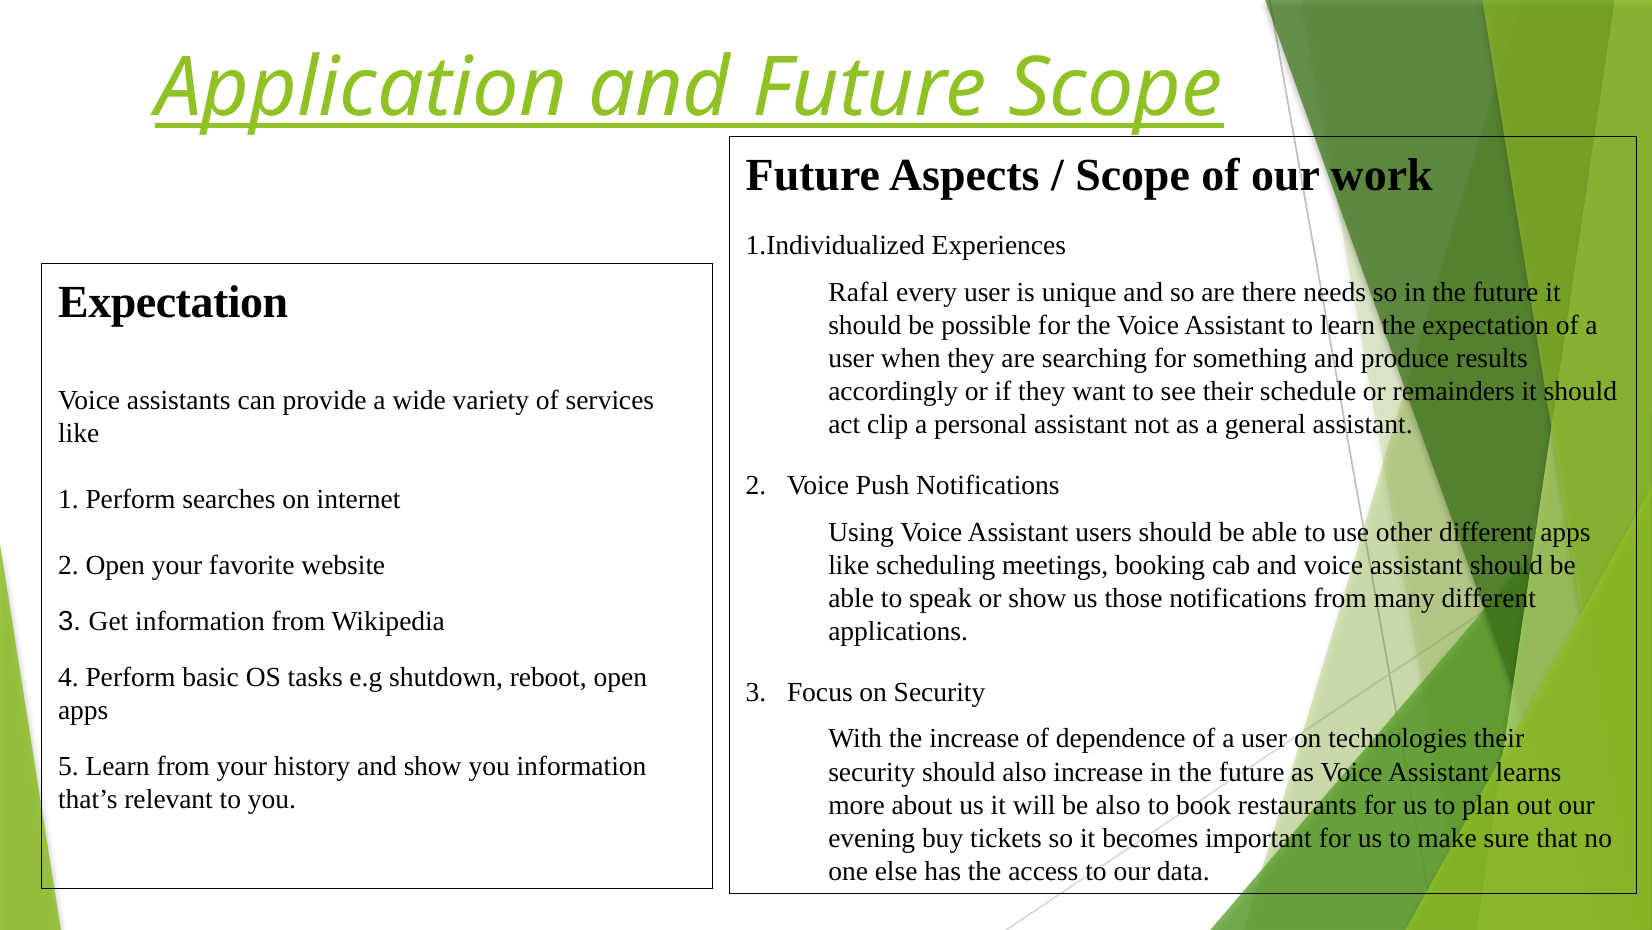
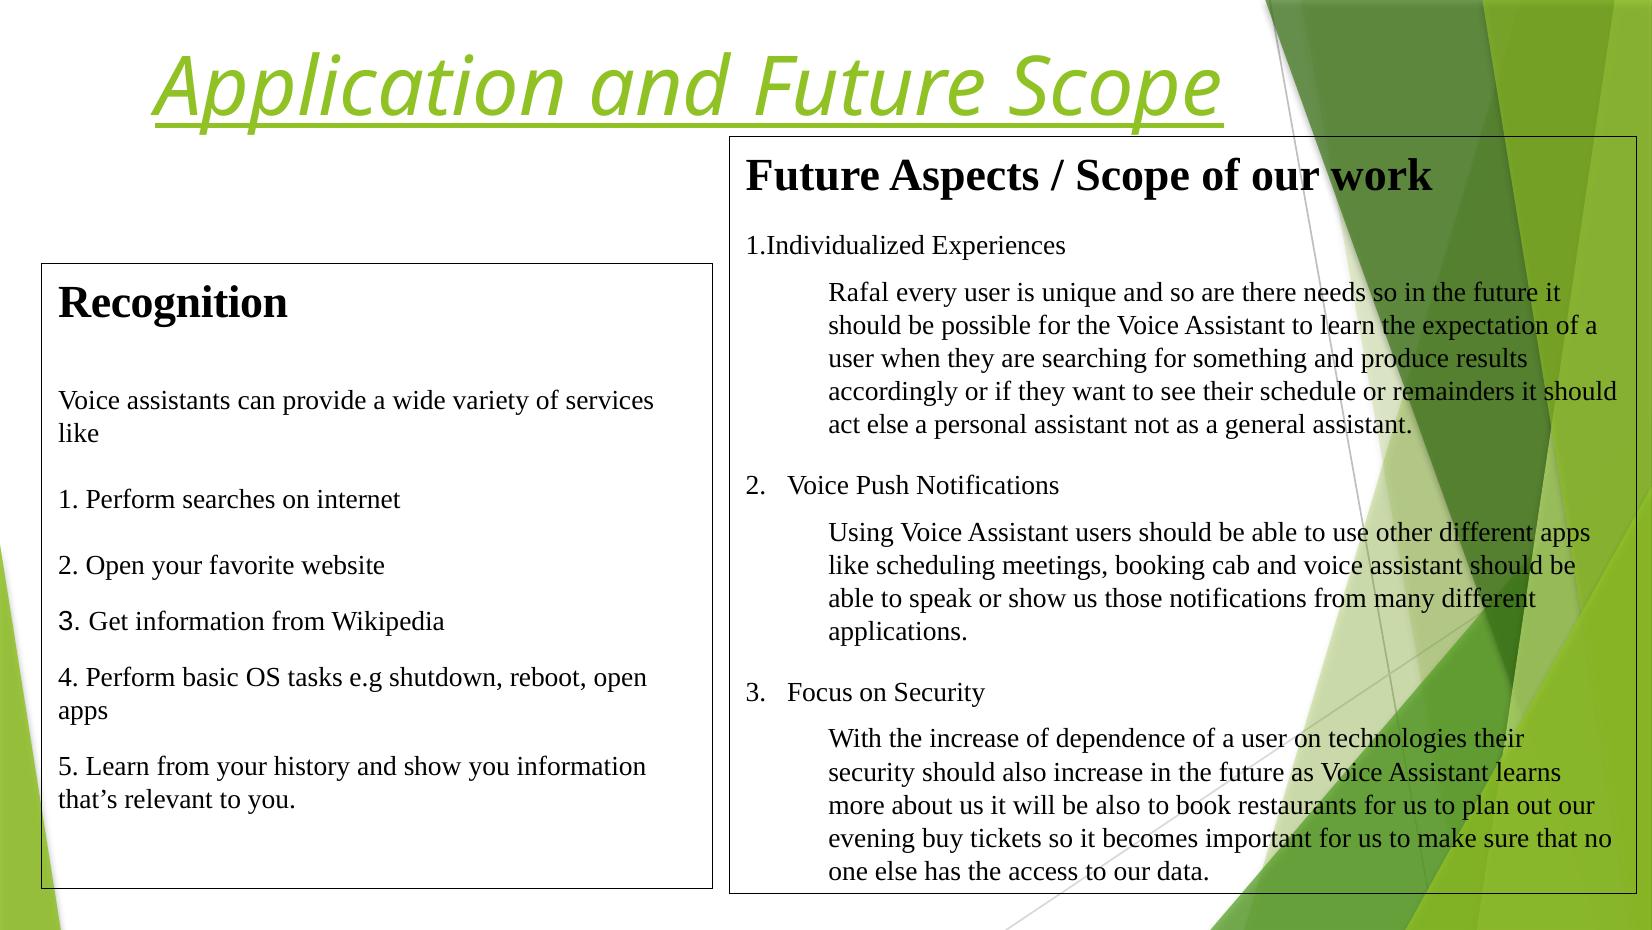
Expectation: Expectation -> Recognition (173, 302)
act clip: clip -> else (888, 424)
